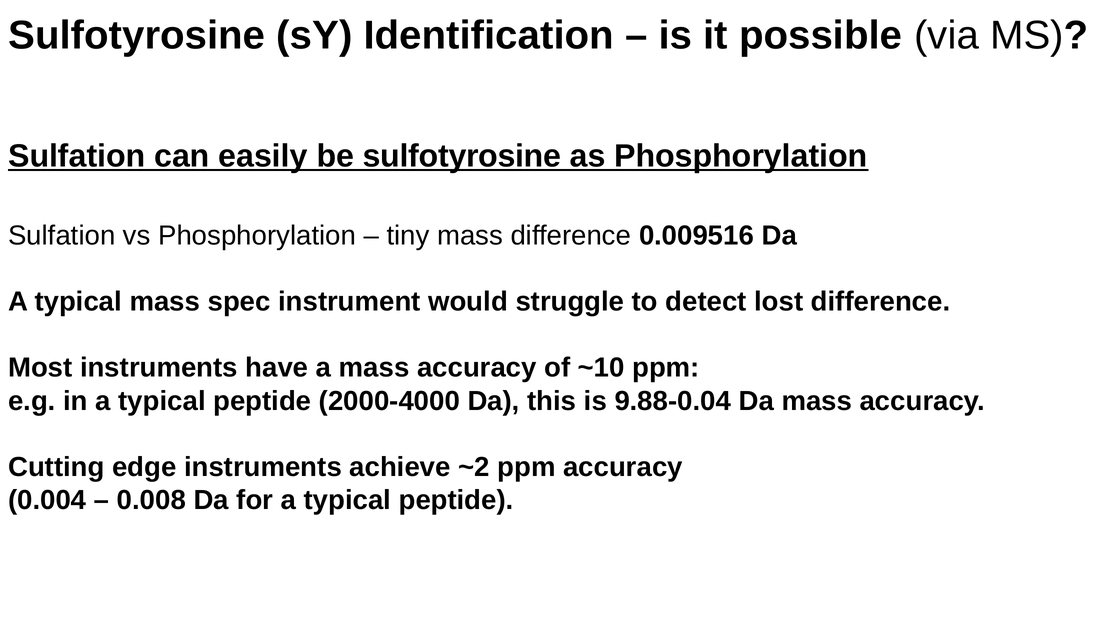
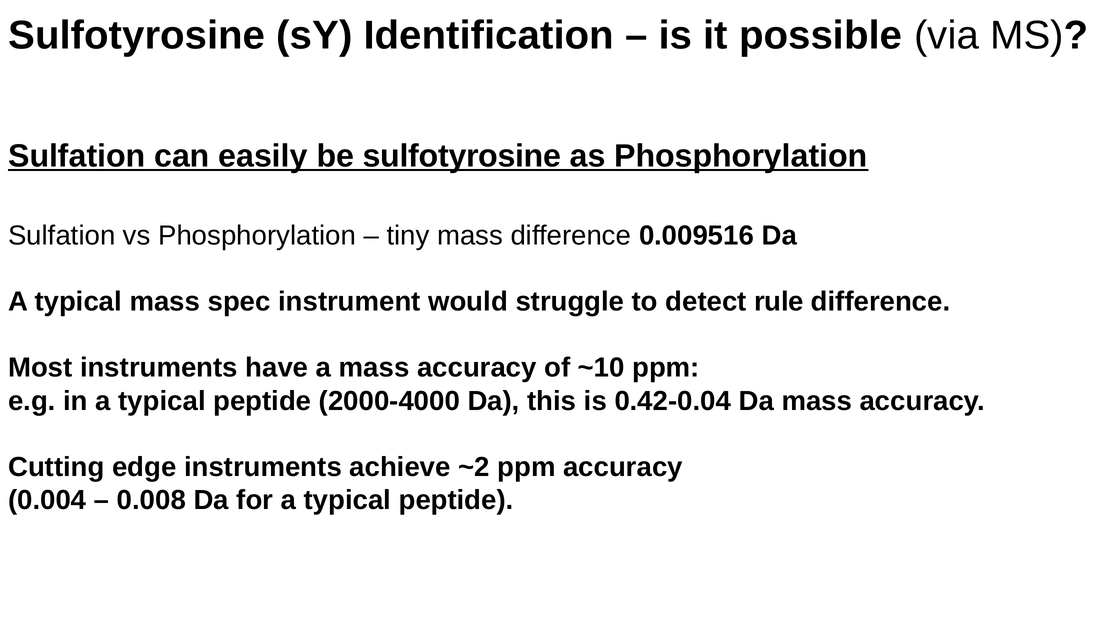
lost: lost -> rule (779, 302)
9.88-0.04: 9.88-0.04 -> 0.42-0.04 (673, 401)
